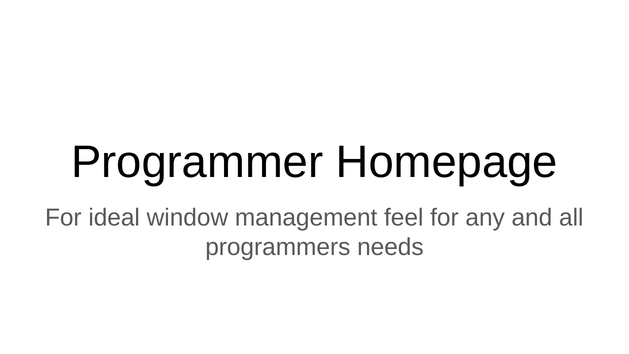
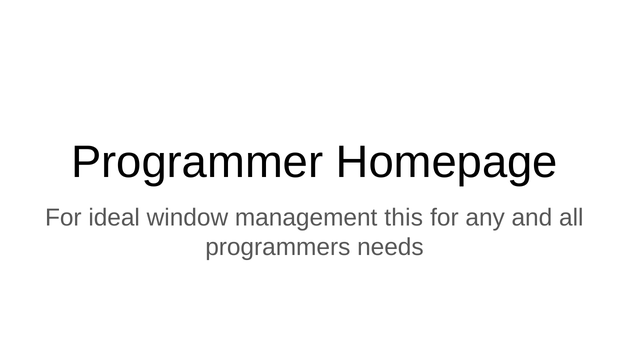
feel: feel -> this (404, 218)
